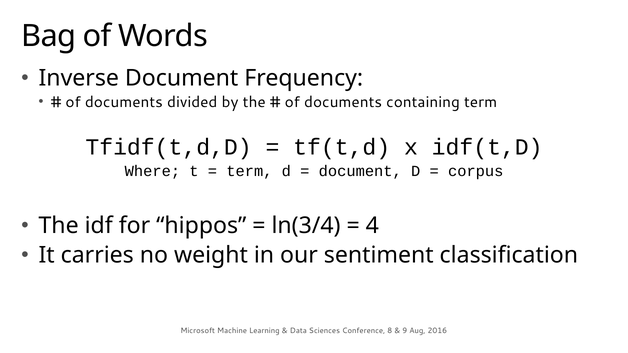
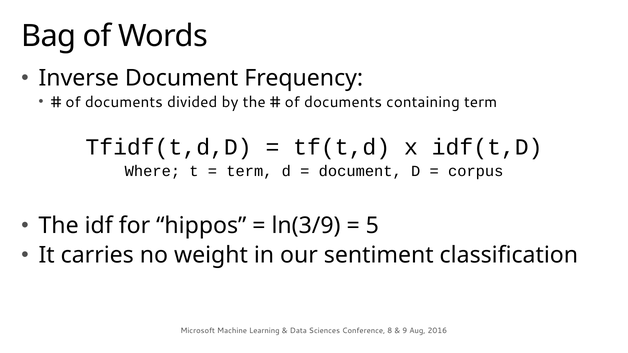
ln(3/4: ln(3/4 -> ln(3/9 (306, 226)
4: 4 -> 5 (372, 226)
